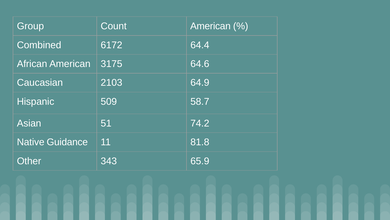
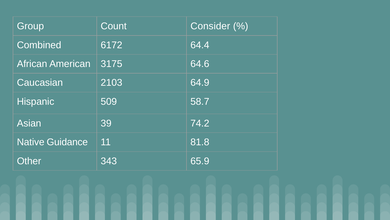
Count American: American -> Consider (210, 26)
51: 51 -> 39 (106, 123)
